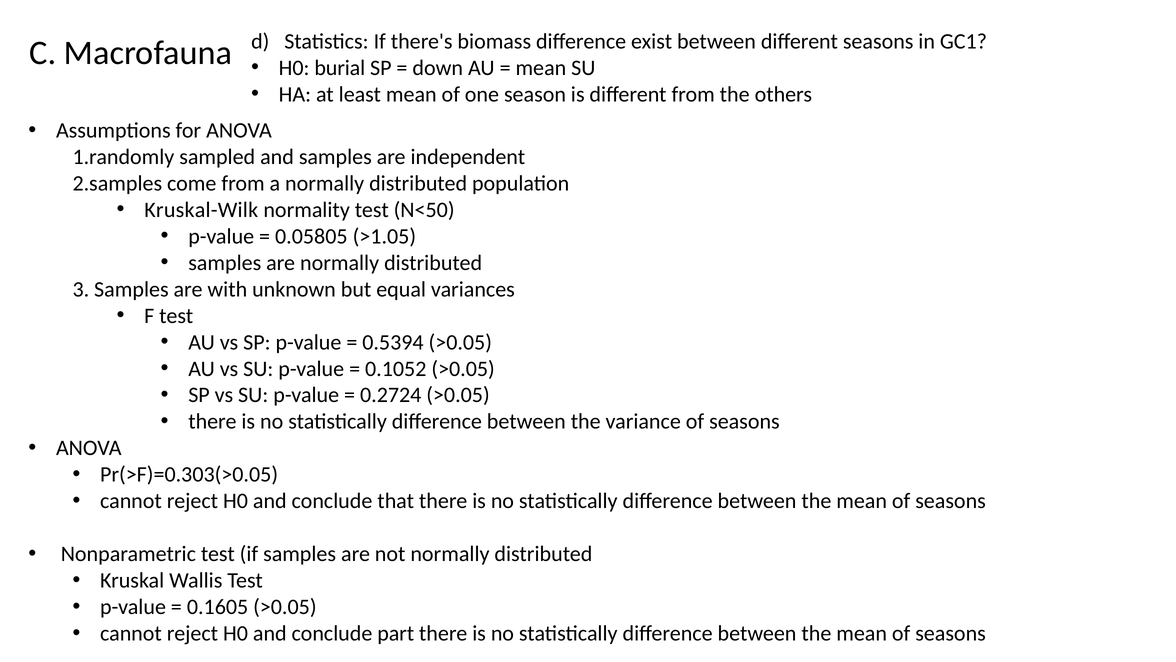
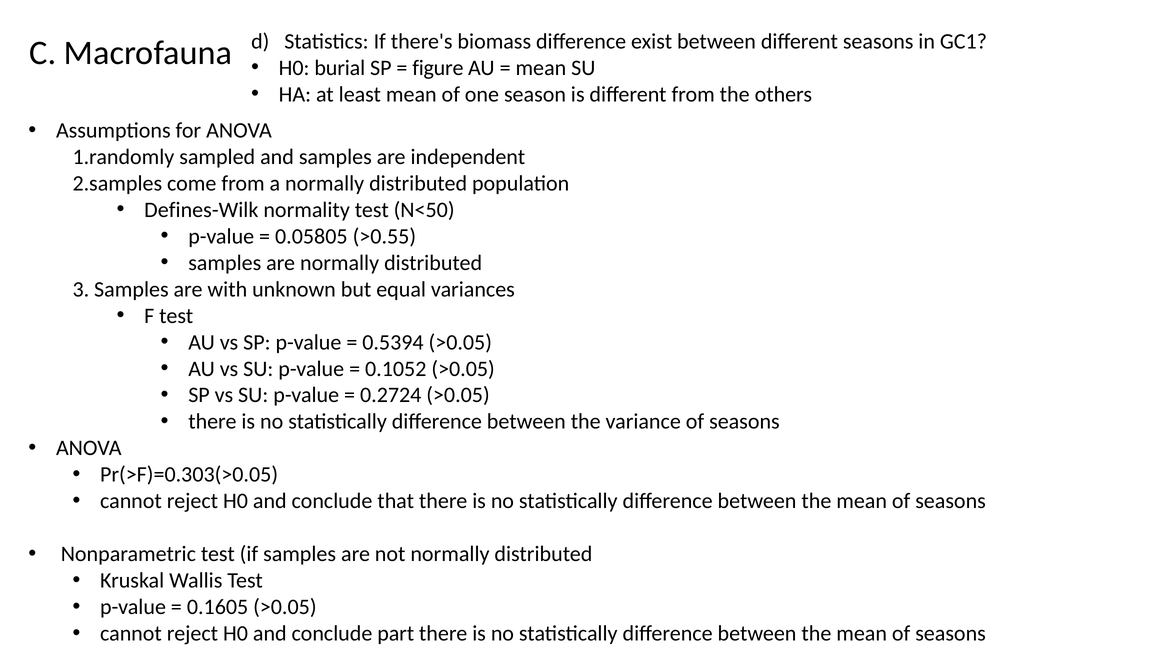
down: down -> figure (438, 68)
Kruskal-Wilk: Kruskal-Wilk -> Defines-Wilk (201, 210)
>1.05: >1.05 -> >0.55 (384, 236)
